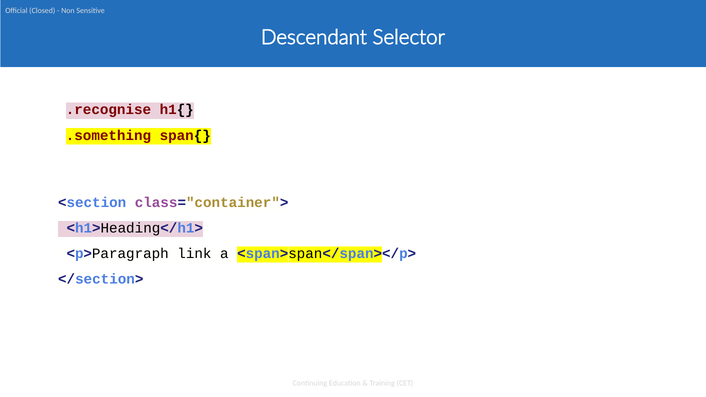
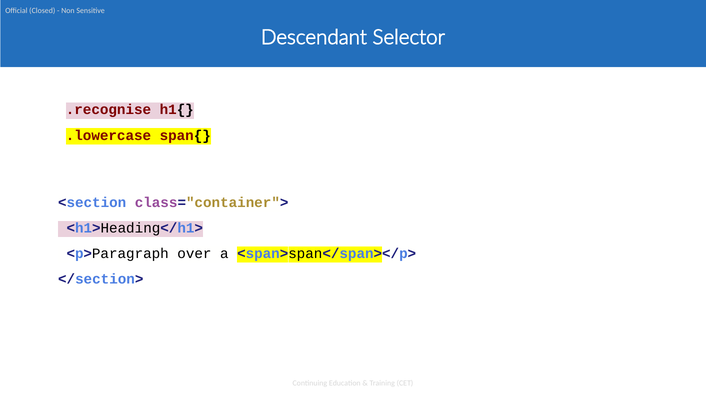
.something: .something -> .lowercase (108, 135)
link: link -> over (194, 254)
